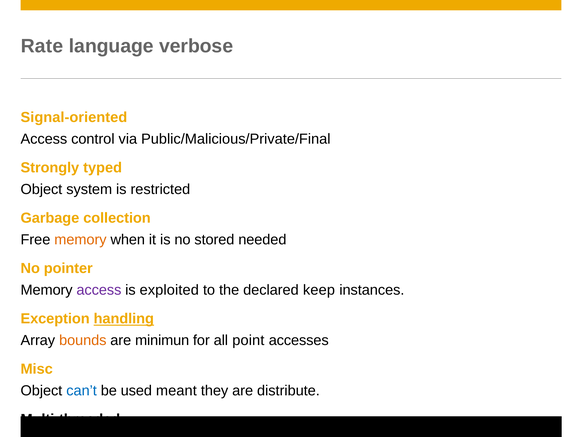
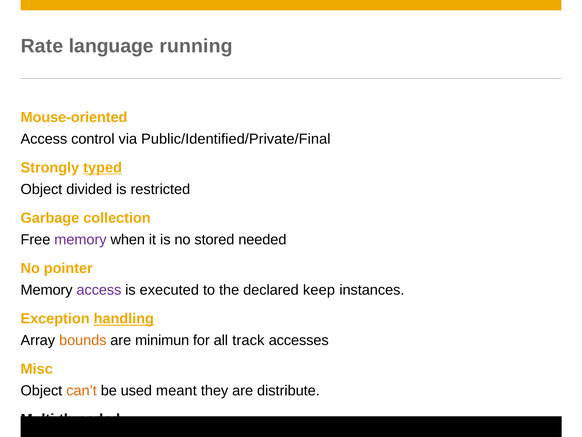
verbose: verbose -> running (196, 46)
Signal-oriented: Signal-oriented -> Mouse-oriented (74, 117)
Public/Malicious/Private/Final: Public/Malicious/Private/Final -> Public/Identified/Private/Final (236, 139)
typed underline: none -> present (103, 168)
system: system -> divided (89, 189)
memory colour: orange -> purple (80, 239)
exploited: exploited -> executed (169, 290)
point: point -> track (248, 340)
can’t colour: blue -> orange (82, 390)
